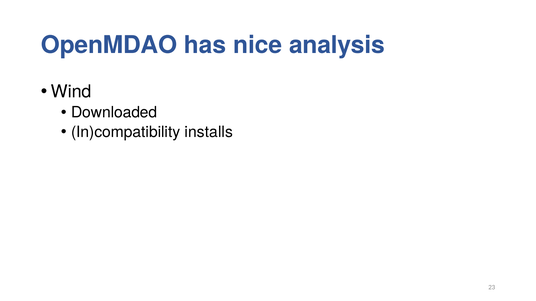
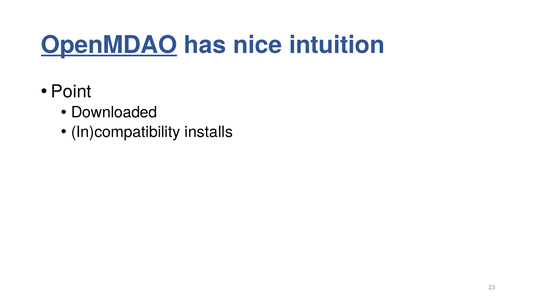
OpenMDAO underline: none -> present (109, 45)
analysis: analysis -> intuition (337, 45)
Wind: Wind -> Point (71, 92)
